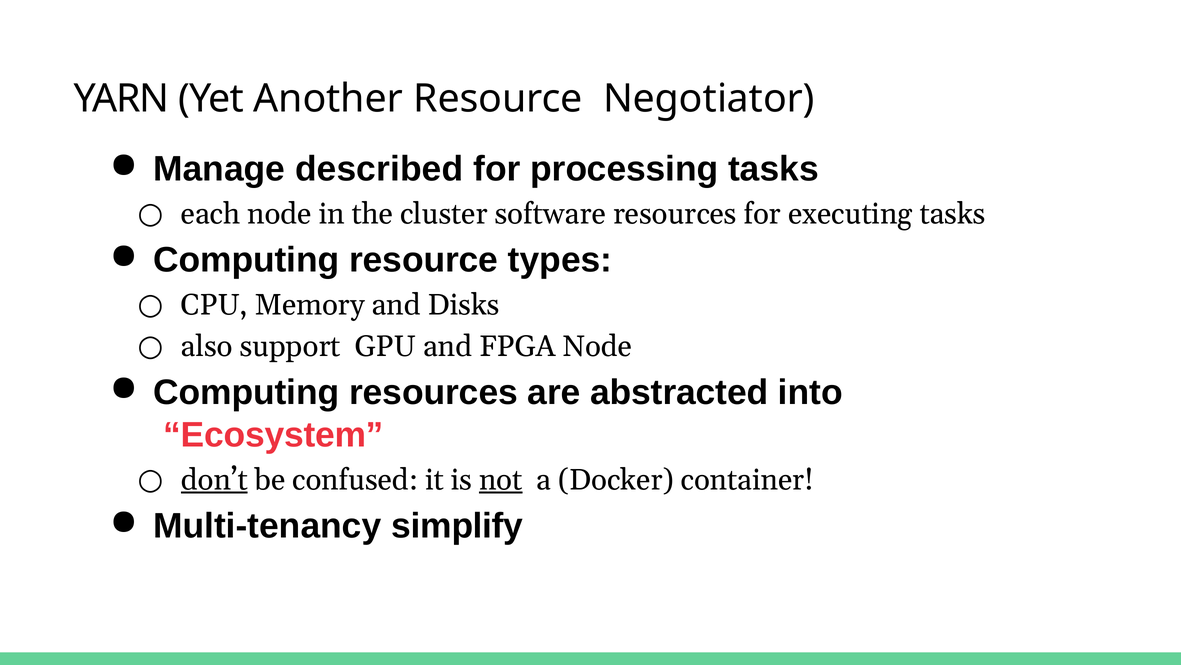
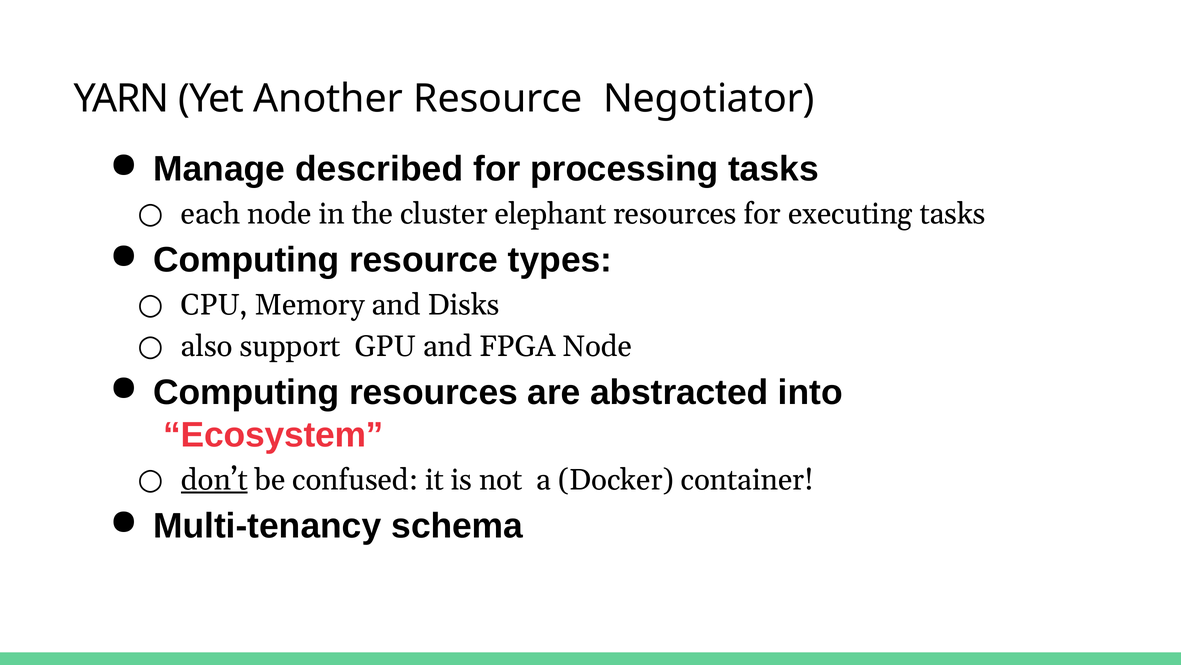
software: software -> elephant (550, 214)
not underline: present -> none (501, 479)
simplify: simplify -> schema (457, 526)
